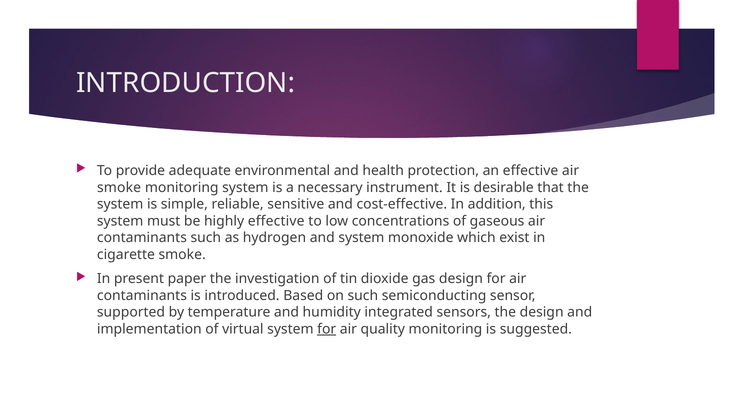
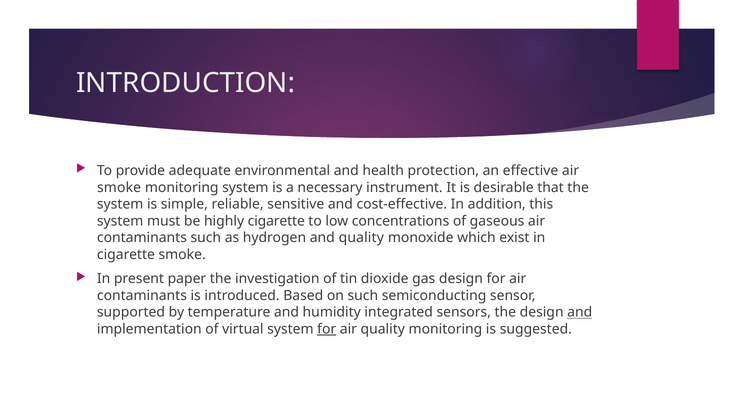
highly effective: effective -> cigarette (276, 221)
and system: system -> quality (361, 238)
and underline: none -> present (580, 313)
